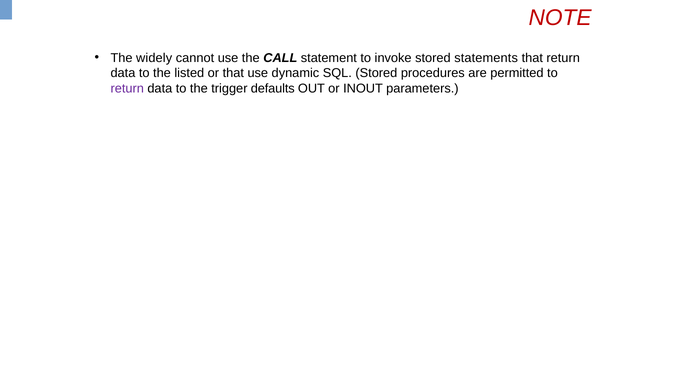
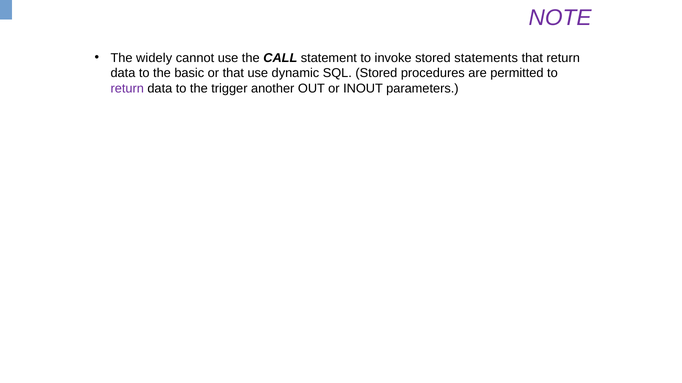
NOTE colour: red -> purple (560, 18)
listed: listed -> basic (189, 73)
defaults: defaults -> another (273, 89)
